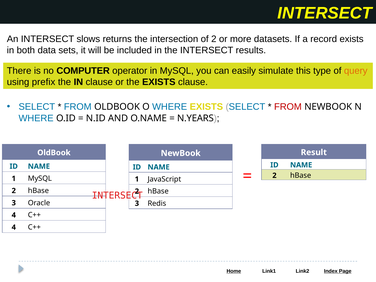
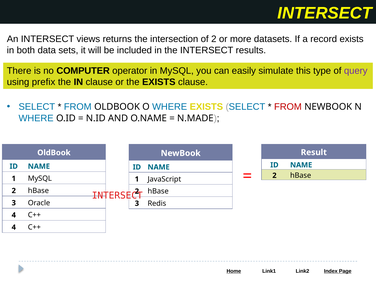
slows: slows -> views (88, 39)
query colour: orange -> purple (356, 71)
N.YEARS: N.YEARS -> N.MADE (195, 118)
